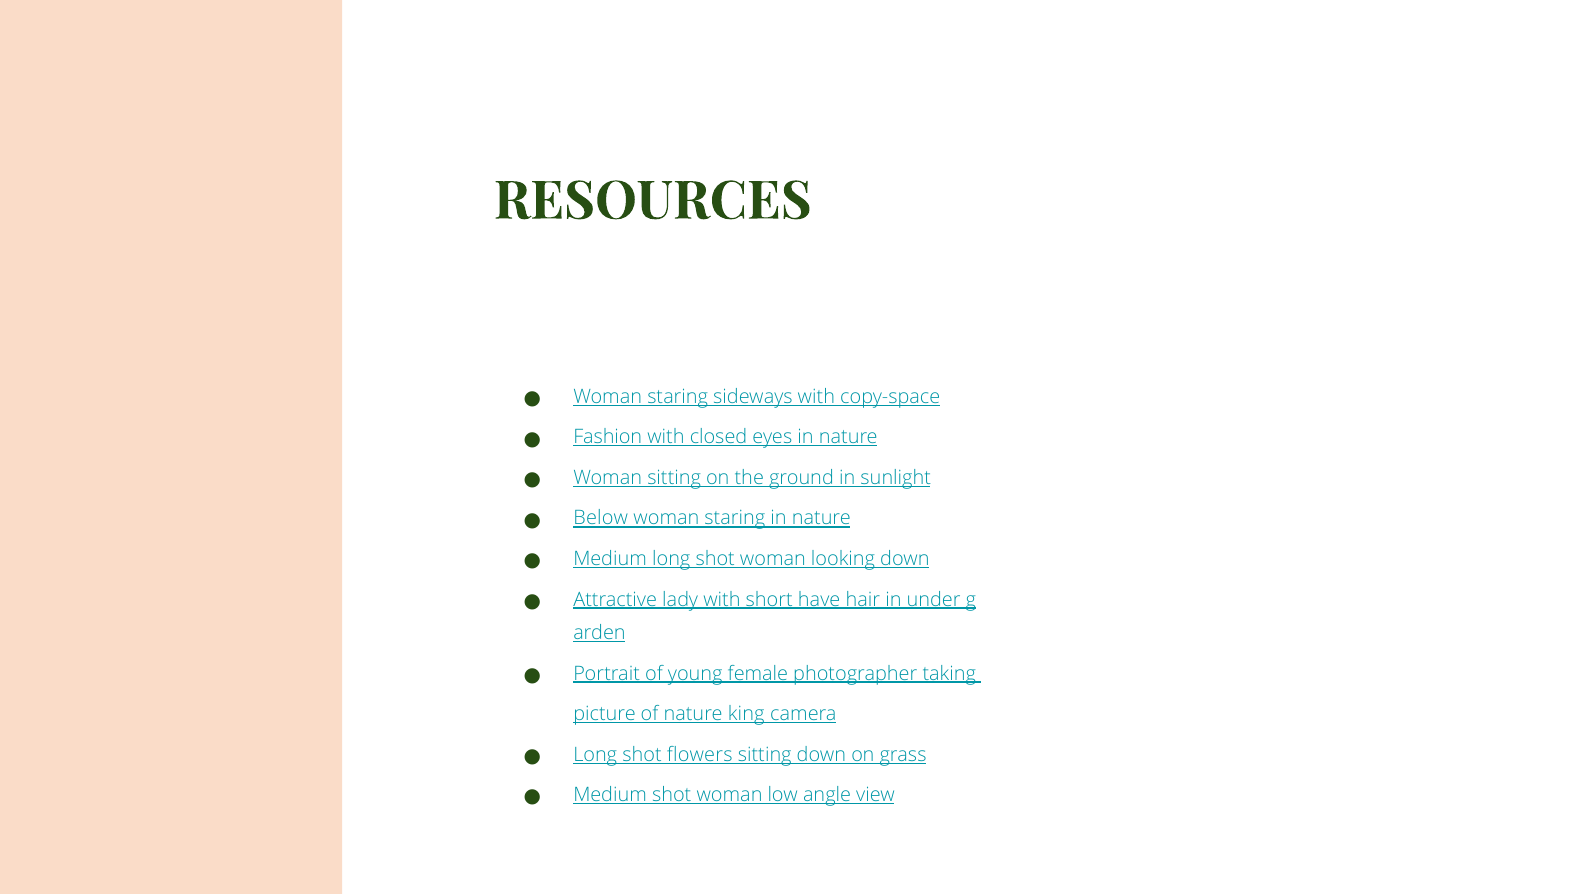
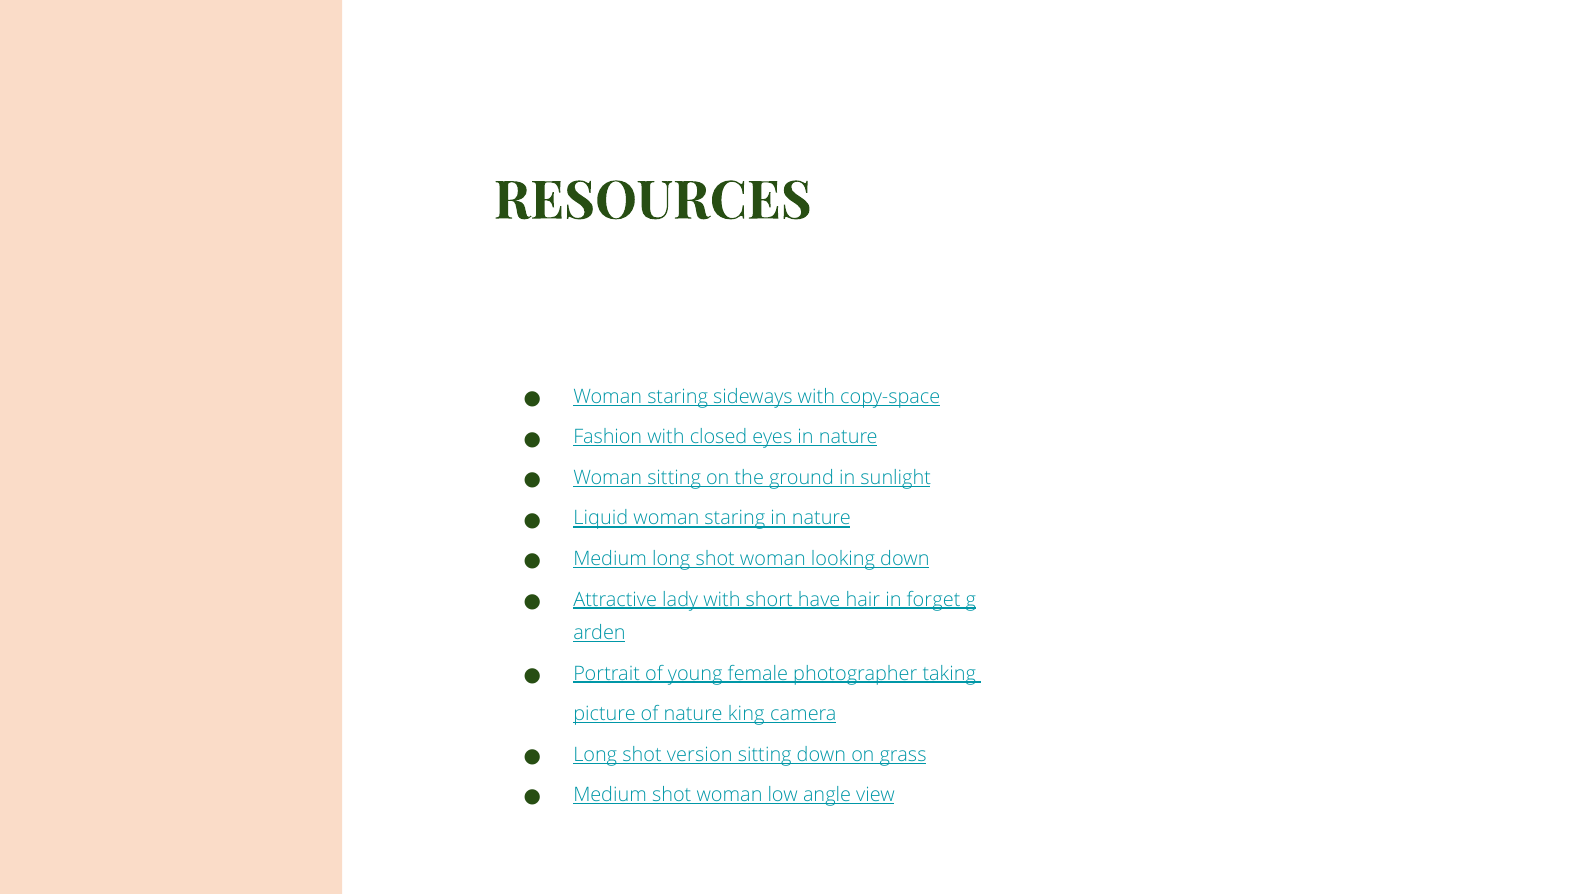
Below: Below -> Liquid (601, 519)
under: under -> forget (934, 600)
flowers: flowers -> version (700, 755)
